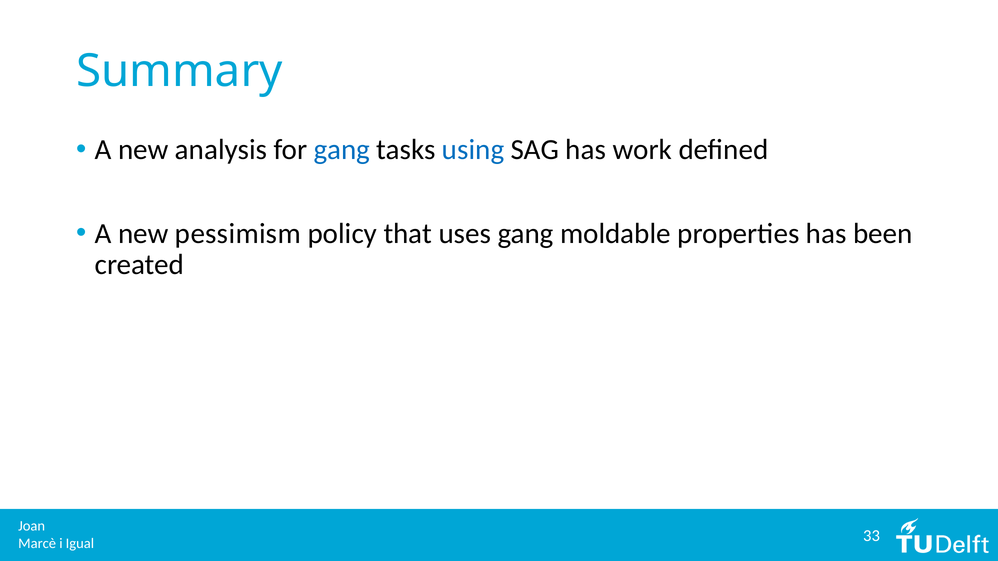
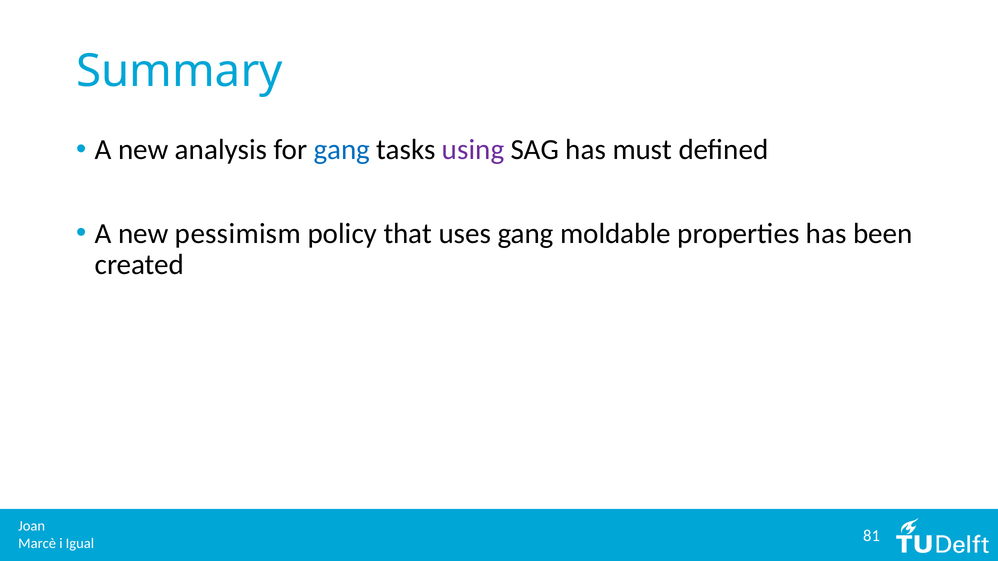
using colour: blue -> purple (473, 150)
work: work -> must (642, 150)
33: 33 -> 81 (872, 536)
